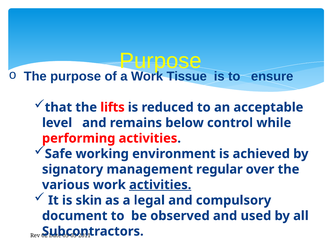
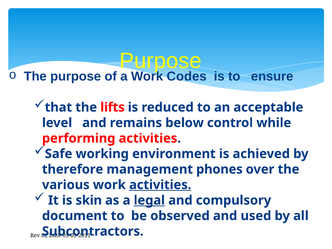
Tissue: Tissue -> Codes (187, 76)
signatory: signatory -> therefore (73, 169)
regular: regular -> phones (219, 169)
legal underline: none -> present (149, 200)
